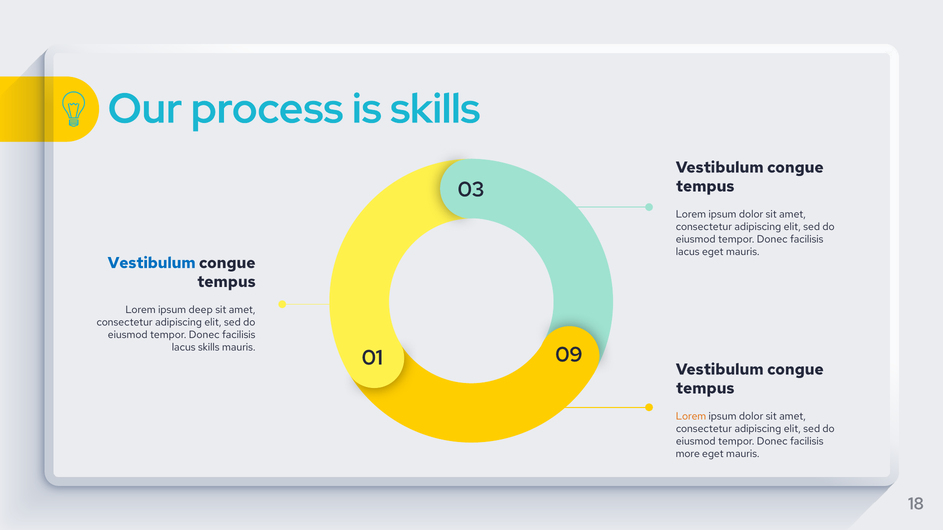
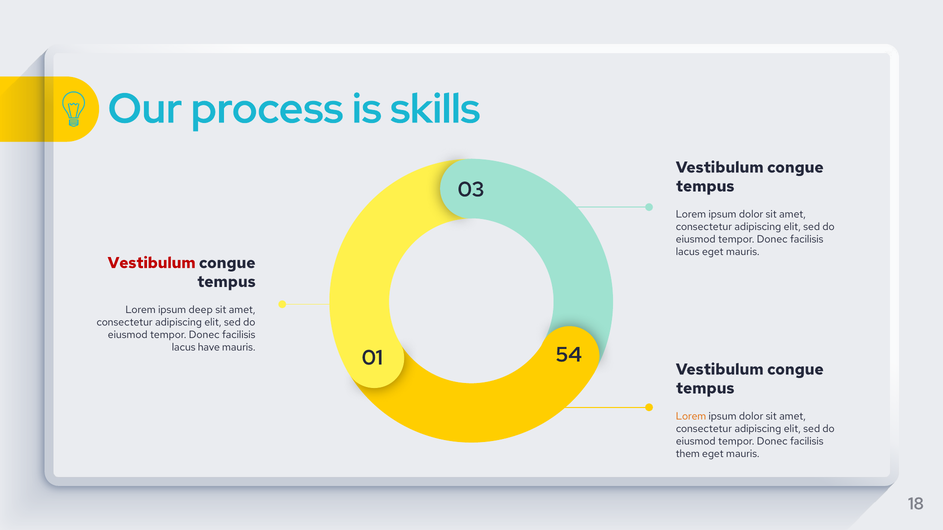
Vestibulum colour: blue -> red (152, 263)
lacus skills: skills -> have (209, 348)
09: 09 -> 54 (569, 355)
more: more -> them (688, 454)
